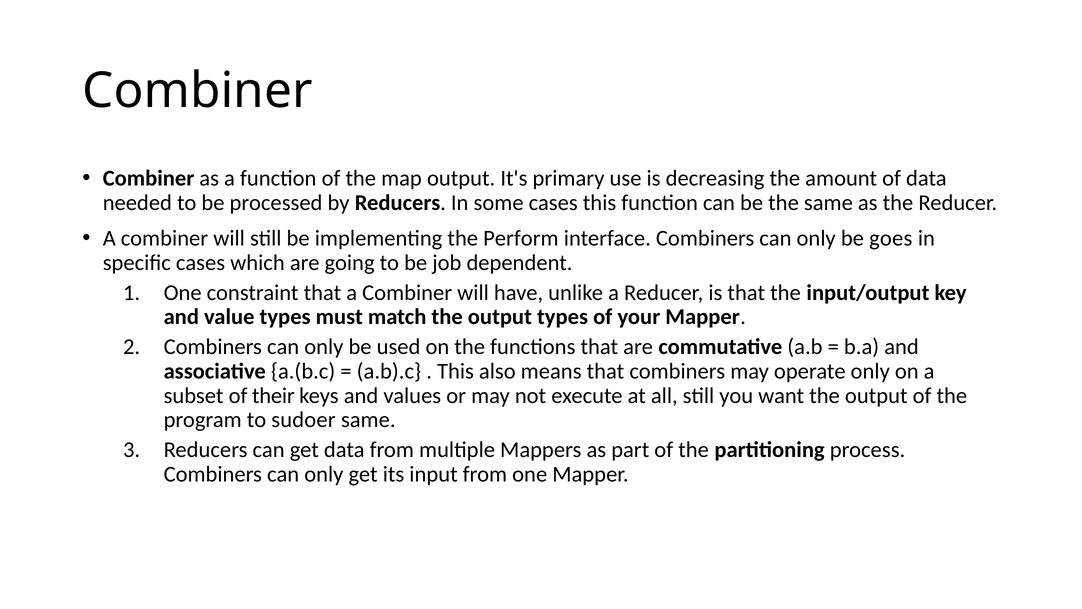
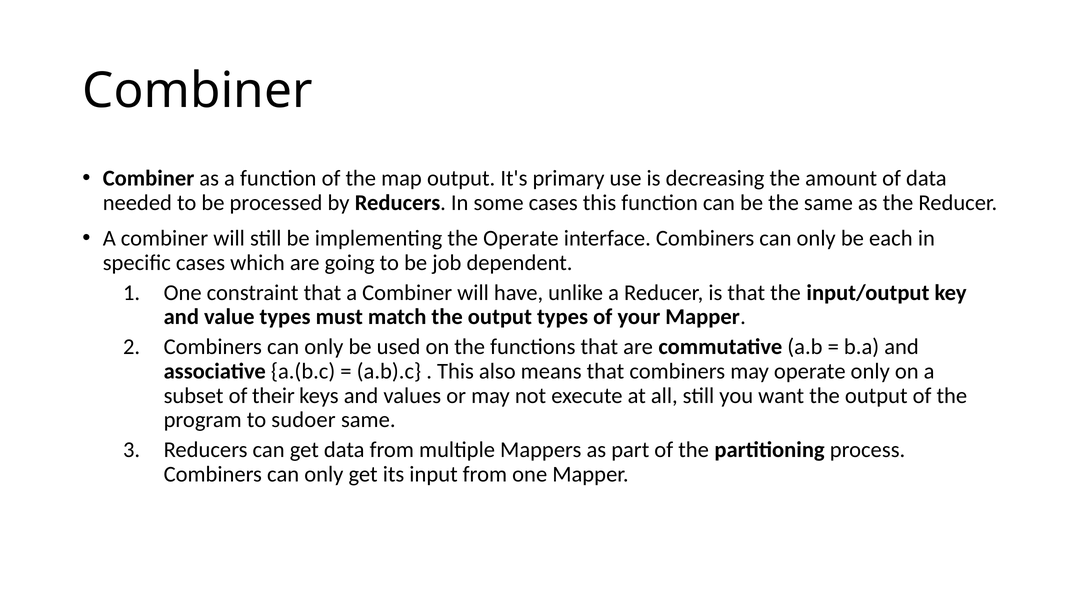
the Perform: Perform -> Operate (521, 238)
goes: goes -> each (891, 238)
